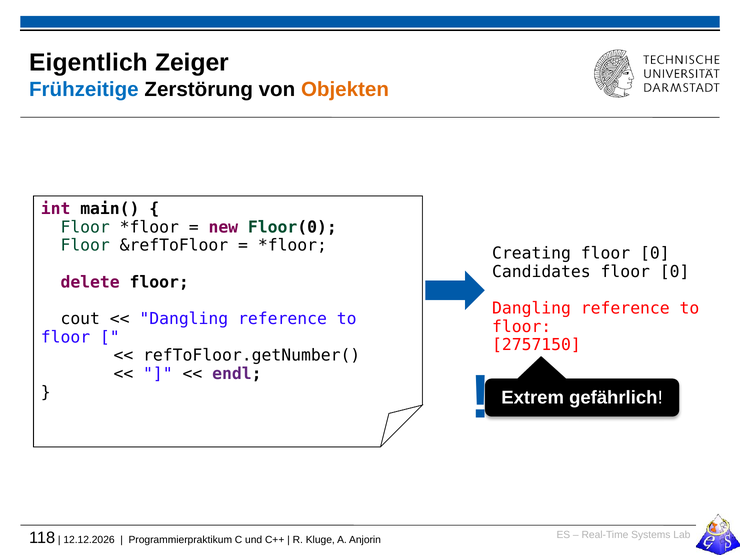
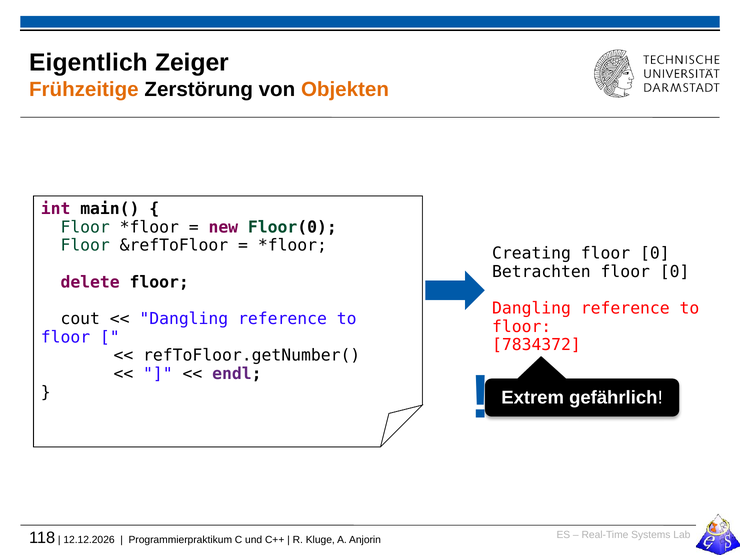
Frühzeitige colour: blue -> orange (84, 90)
Candidates: Candidates -> Betrachten (541, 272)
2757150: 2757150 -> 7834372 (536, 345)
